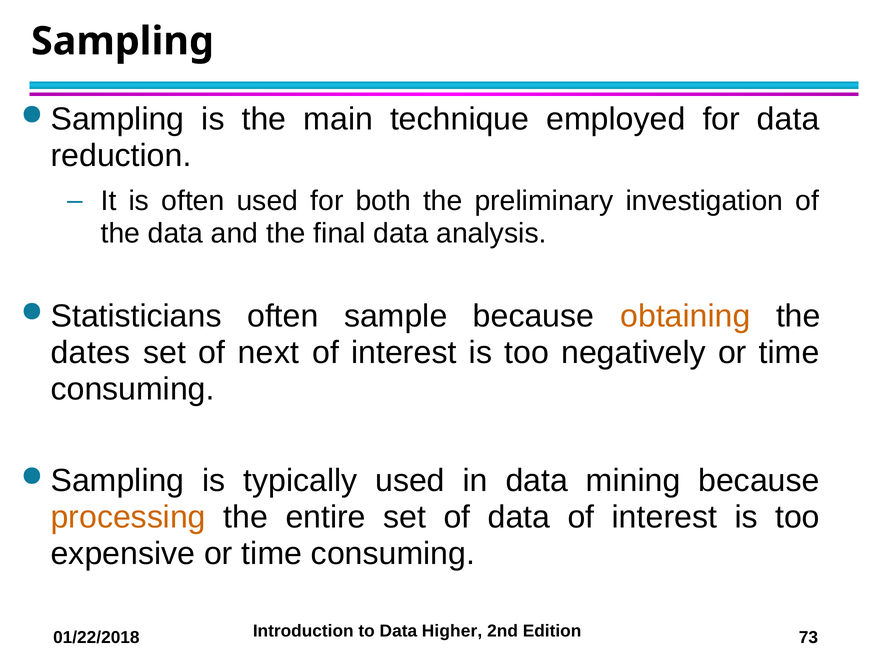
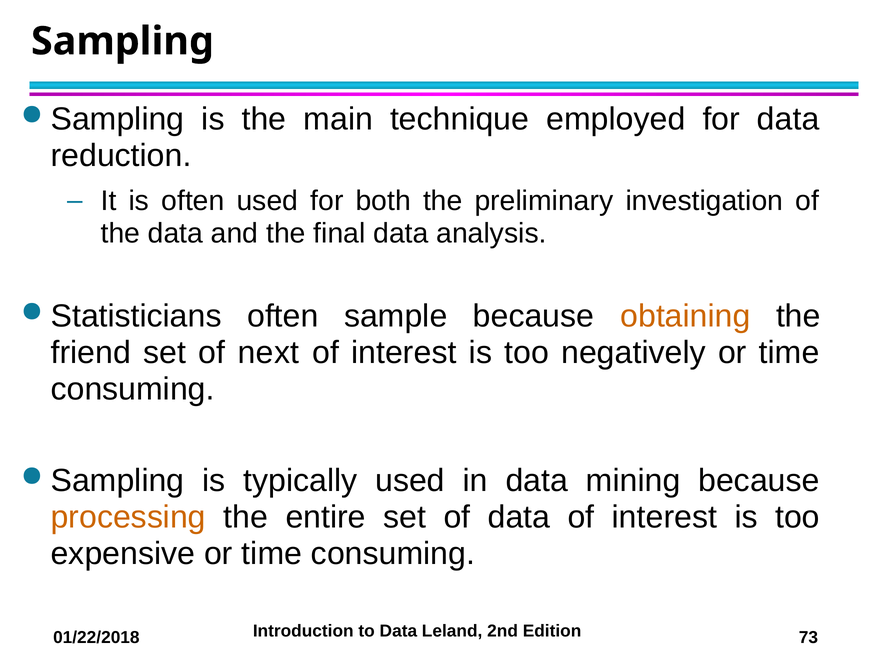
dates: dates -> friend (91, 353)
Higher: Higher -> Leland (452, 631)
